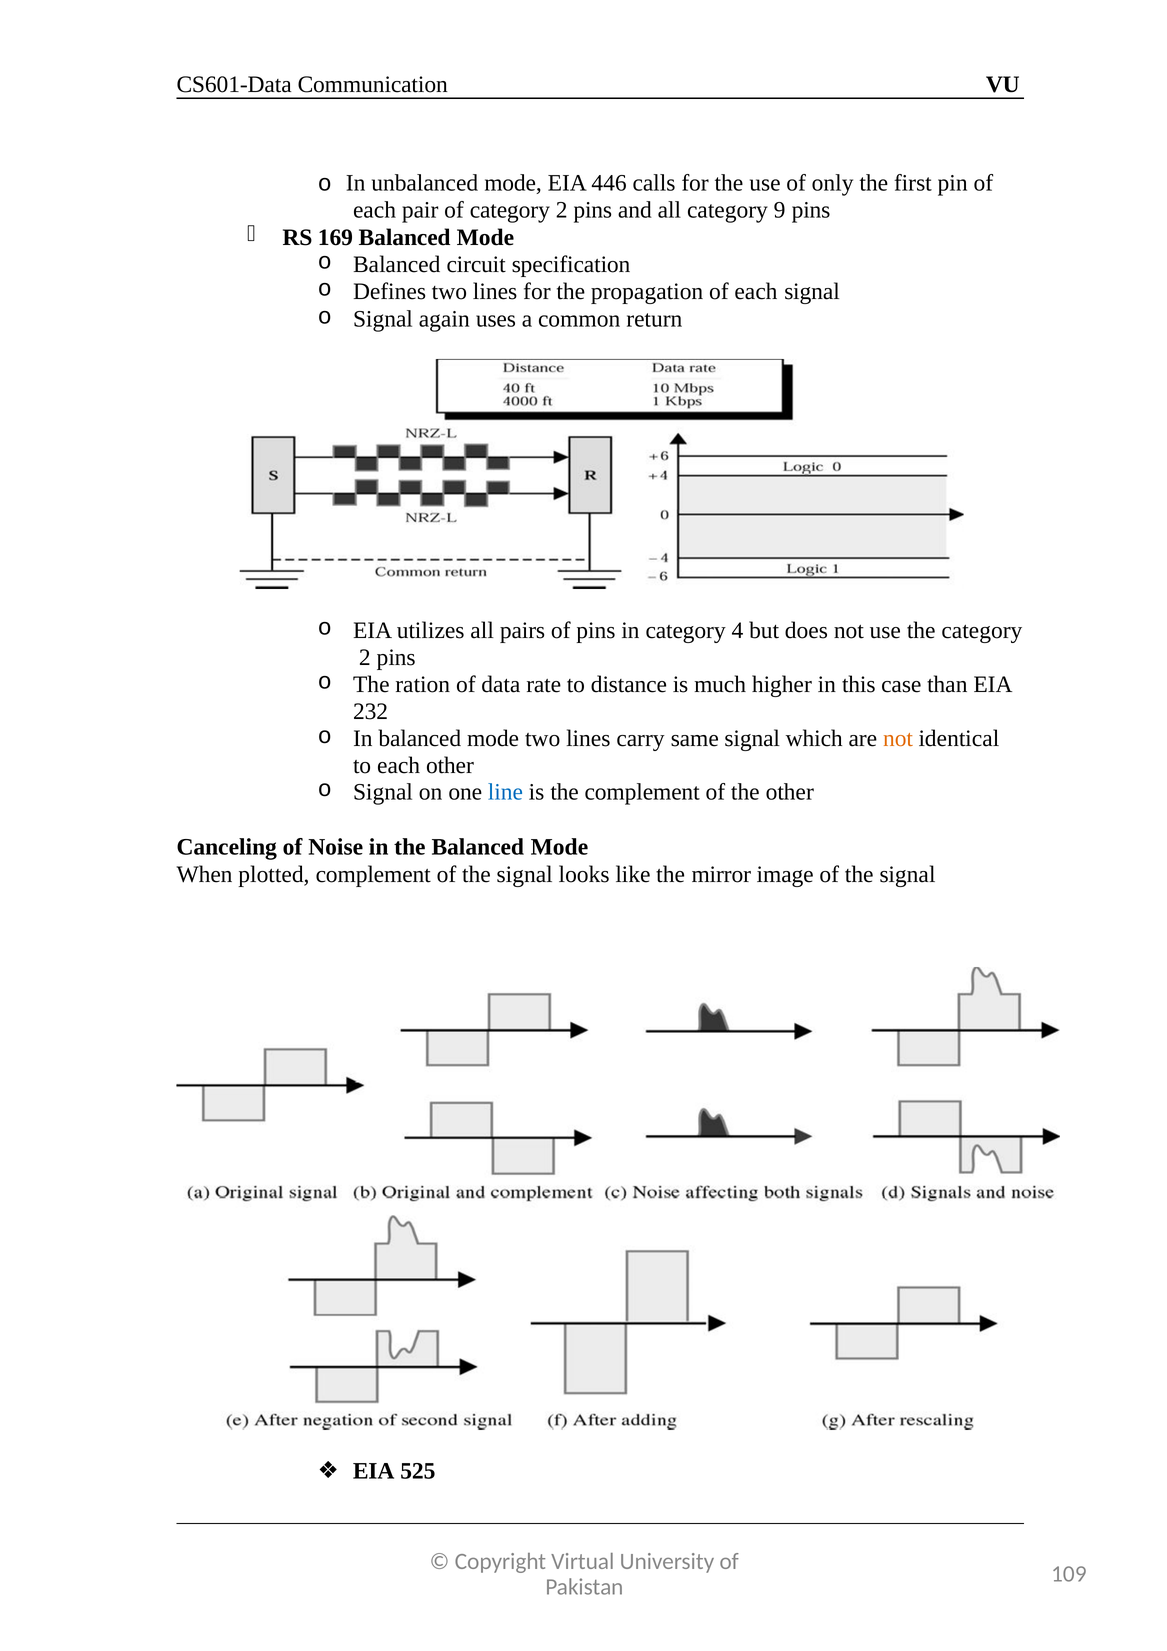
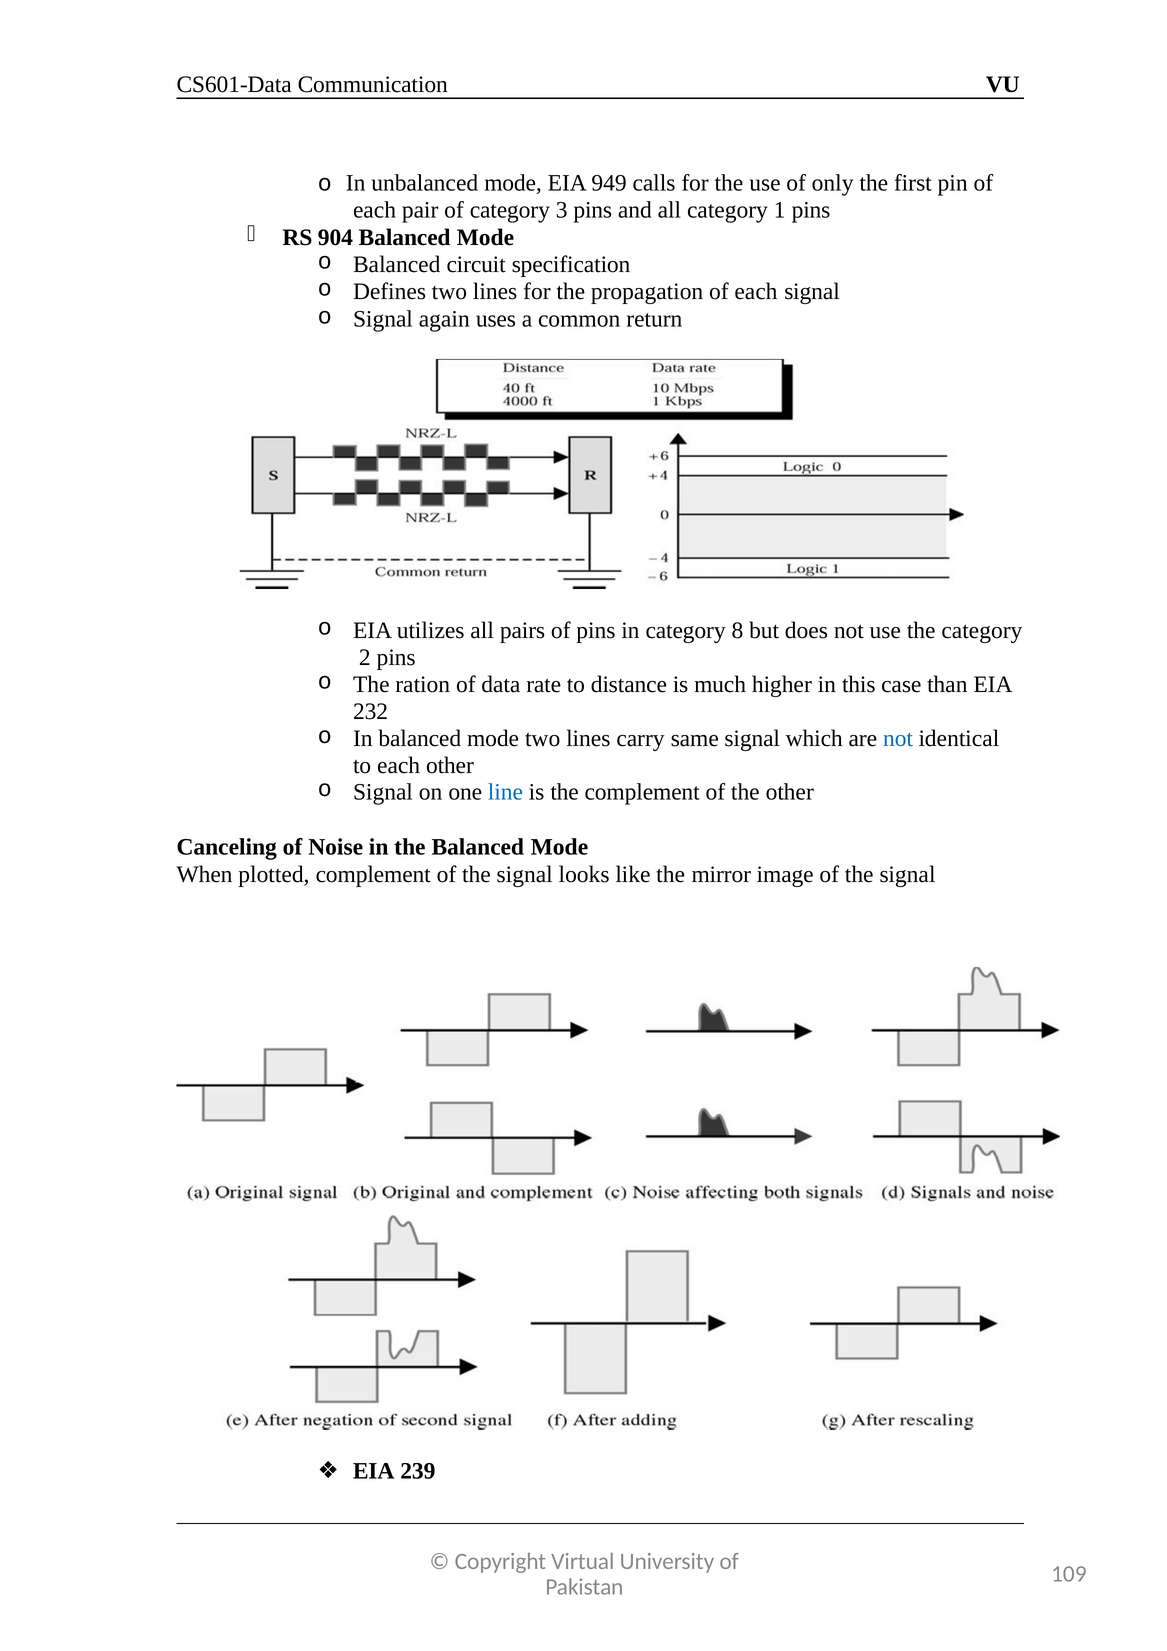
446: 446 -> 949 (609, 183)
of category 2: 2 -> 3 (562, 210)
9: 9 -> 1 (780, 210)
169: 169 -> 904 (335, 238)
4: 4 -> 8 (737, 630)
not colour: orange -> blue (898, 739)
525: 525 -> 239 (418, 1471)
